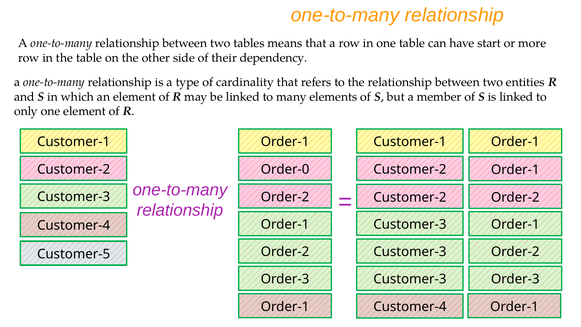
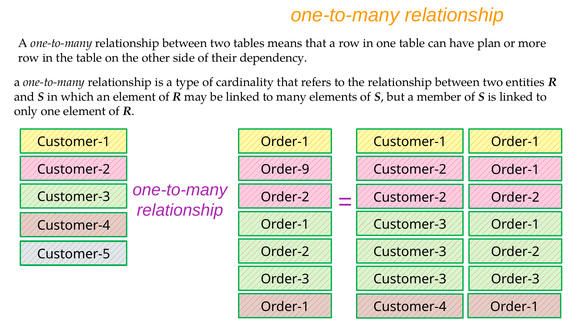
start: start -> plan (489, 43)
Order-0: Order-0 -> Order-9 (285, 169)
